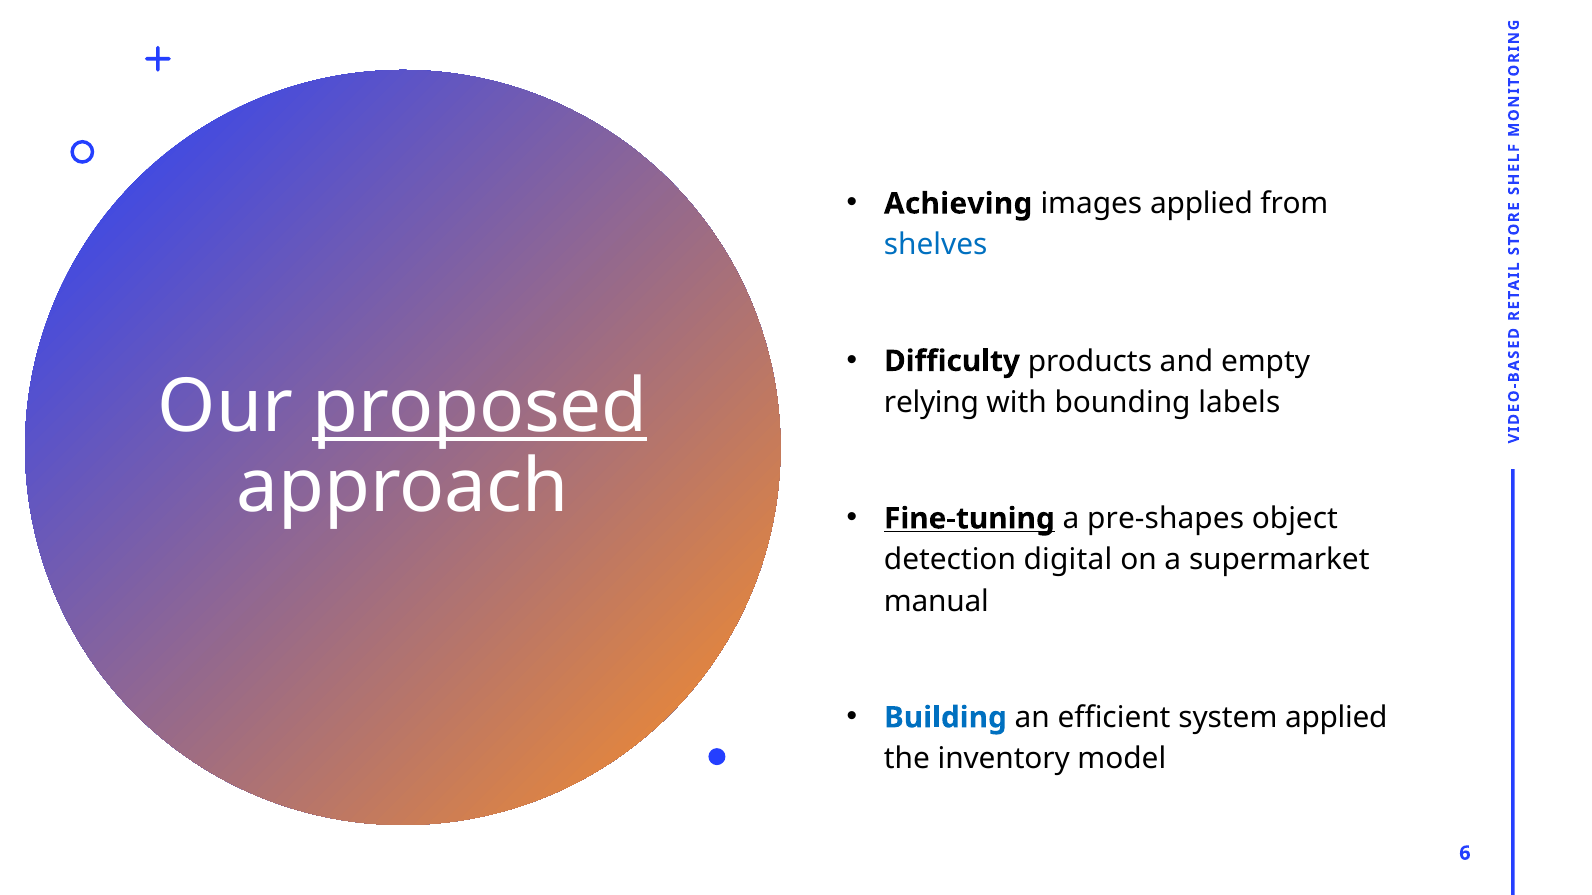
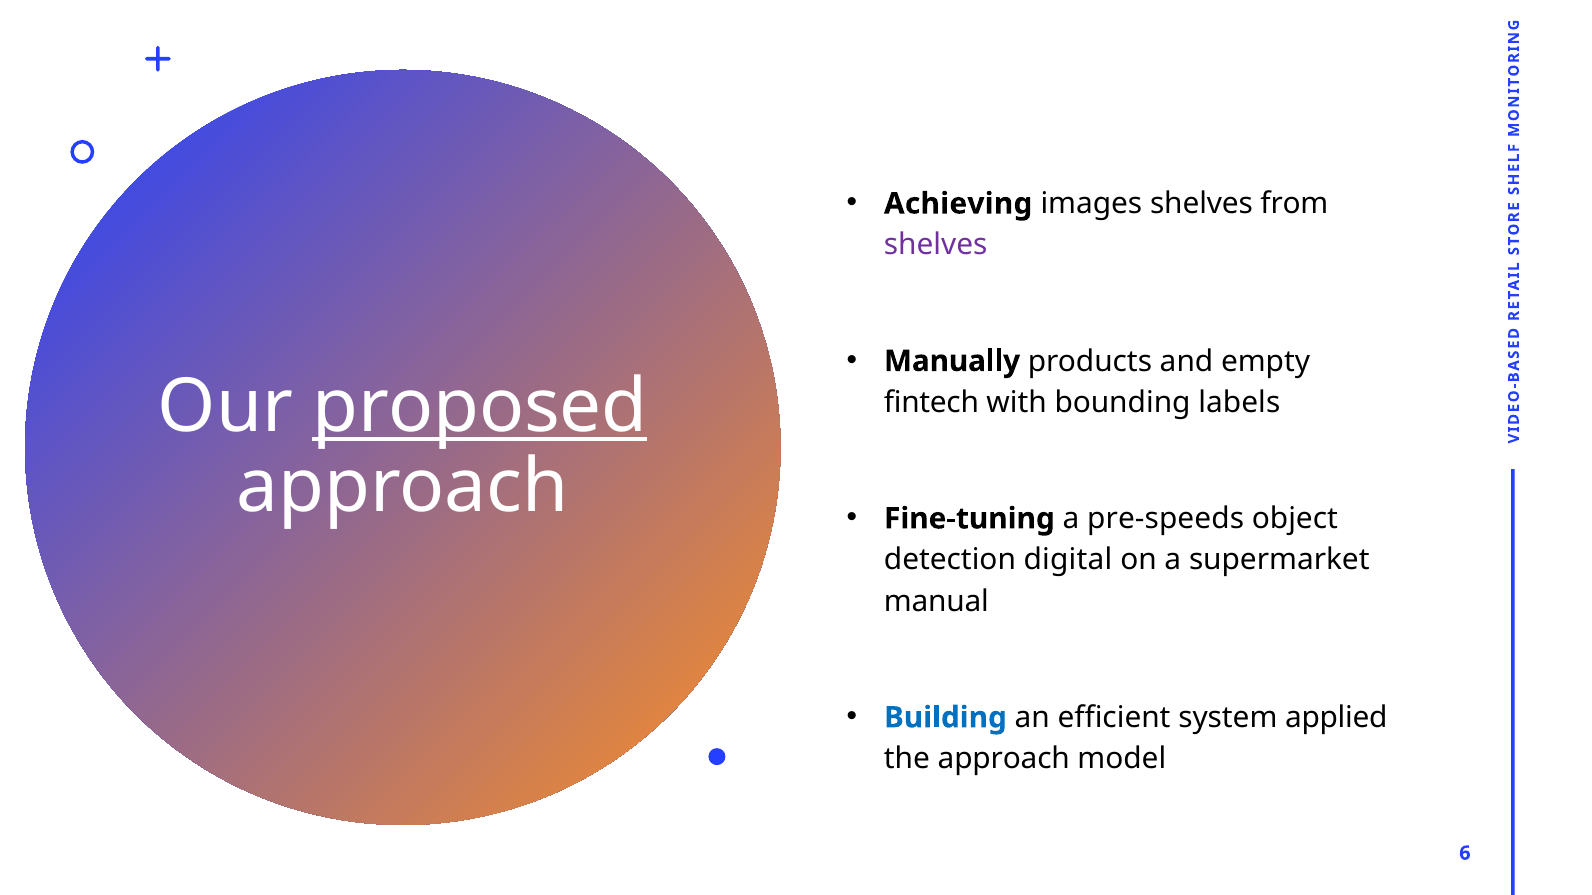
images applied: applied -> shelves (1201, 204)
shelves colour: blue -> purple (936, 245)
Difficulty: Difficulty -> Manually (952, 361)
relying: relying -> fintech (931, 403)
Fine-tuning underline: present -> none (969, 519)
pre-shapes: pre-shapes -> pre-speeds (1166, 519)
the inventory: inventory -> approach (1004, 759)
